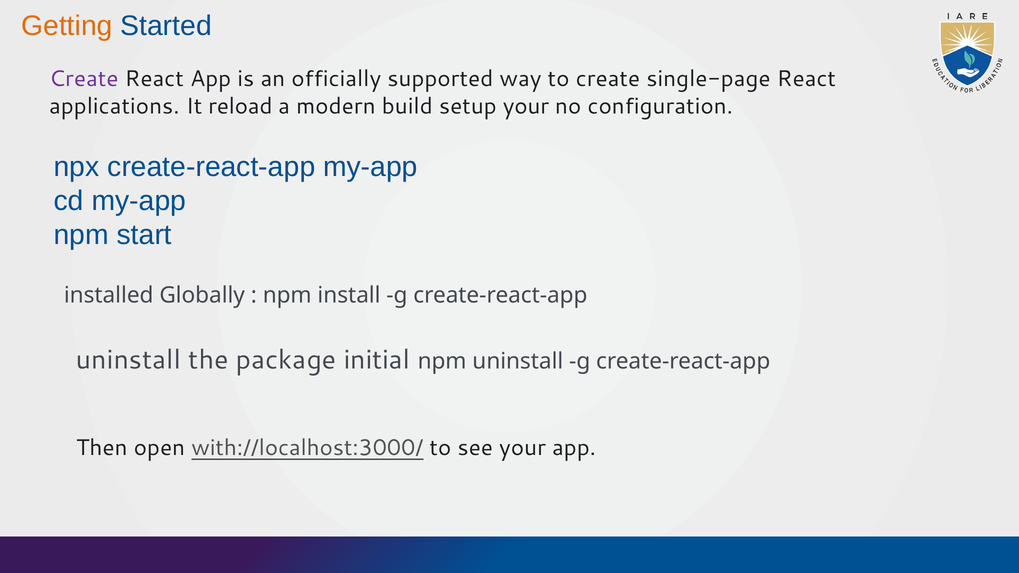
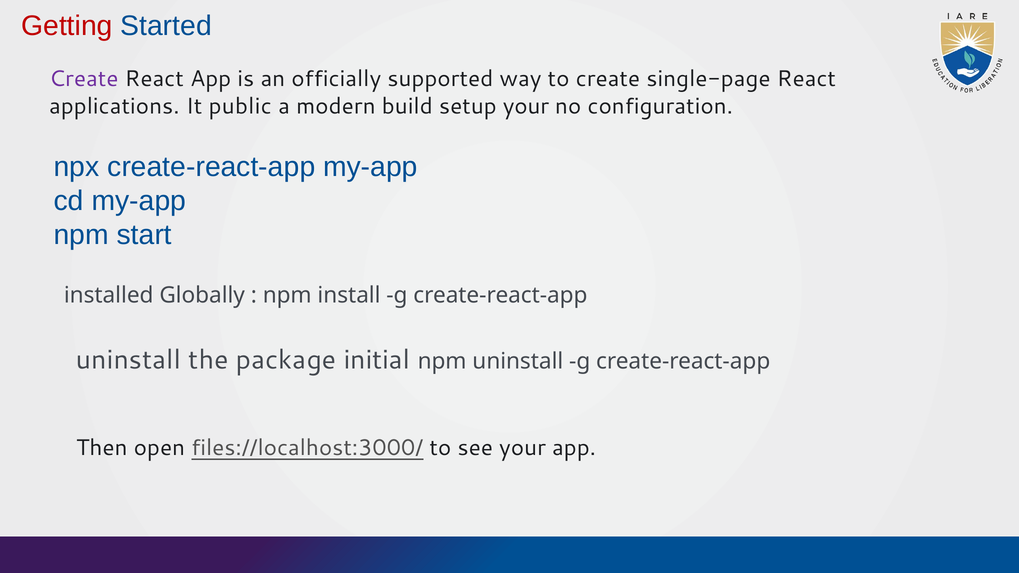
Getting colour: orange -> red (67, 26)
reload: reload -> public (240, 106)
with://localhost:3000/: with://localhost:3000/ -> files://localhost:3000/ (307, 448)
